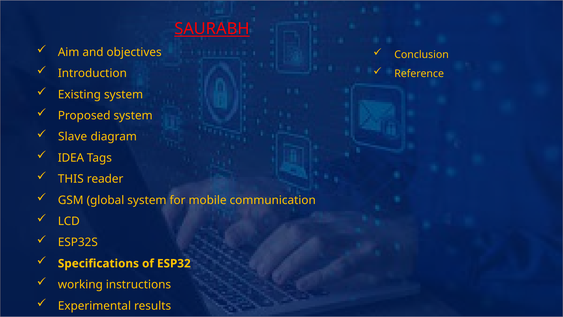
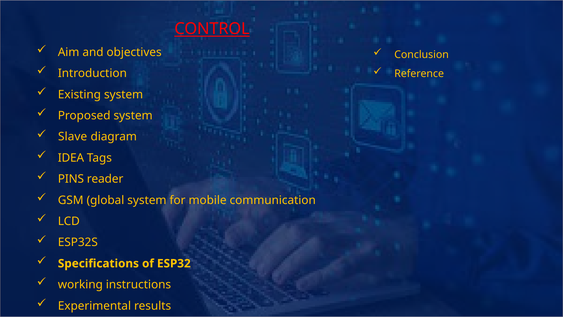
SAURABH: SAURABH -> CONTROL (212, 29)
THIS: THIS -> PINS (71, 179)
